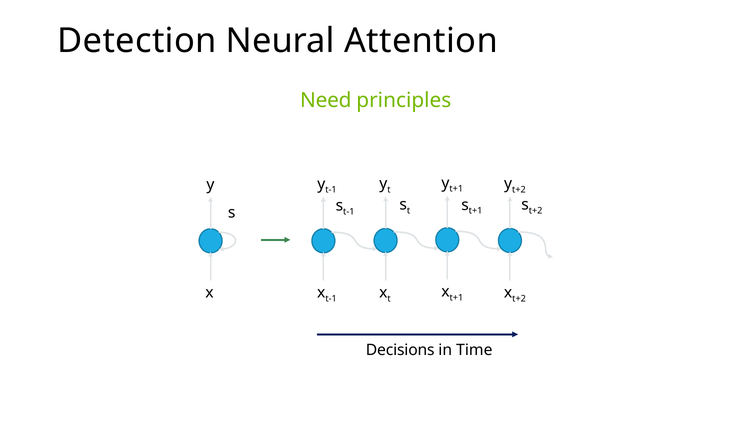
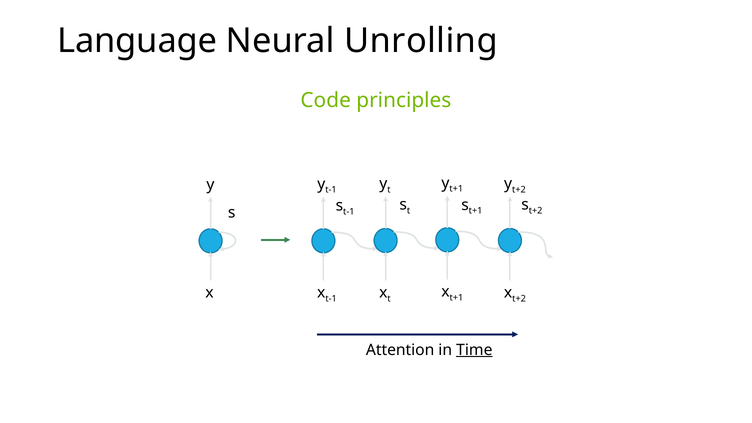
Detection: Detection -> Language (137, 41)
Attention: Attention -> Unrolling (421, 41)
Need: Need -> Code (326, 101)
Decisions: Decisions -> Attention (400, 350)
Time underline: none -> present (474, 350)
